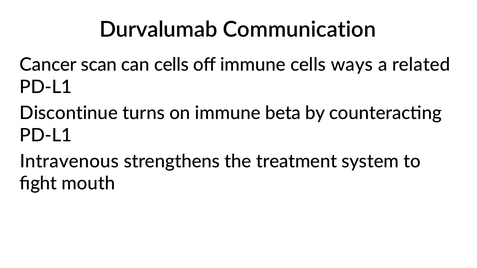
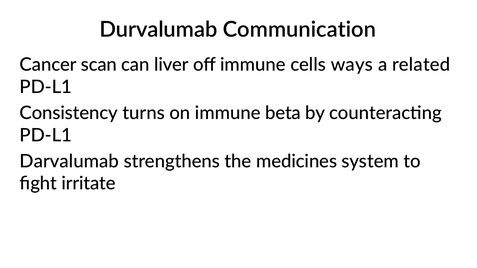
can cells: cells -> liver (171, 65)
Discontinue: Discontinue -> Consistency (69, 113)
Intravenous: Intravenous -> Darvalumab (69, 161)
treatment: treatment -> medicines (297, 161)
mouth: mouth -> irritate (89, 184)
